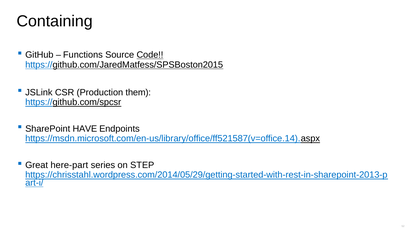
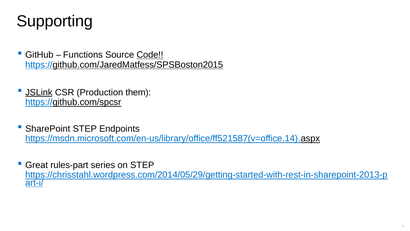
Containing: Containing -> Supporting (55, 21)
JSLink underline: none -> present (39, 92)
SharePoint HAVE: HAVE -> STEP (85, 129)
here-part: here-part -> rules-part (69, 165)
